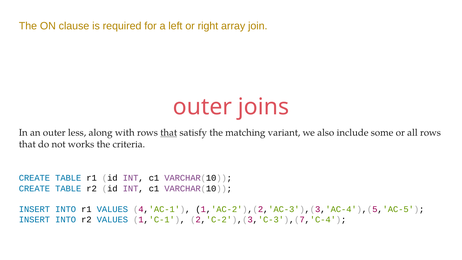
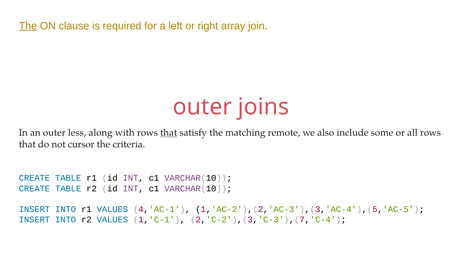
The underline: none -> present (28, 26)
variant: variant -> remote (284, 133)
works: works -> cursor (81, 144)
